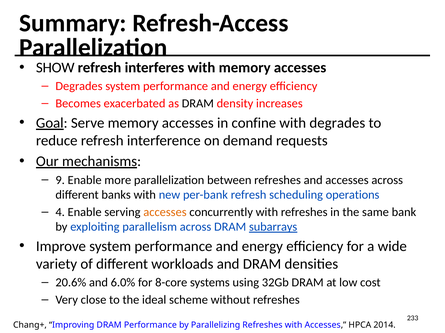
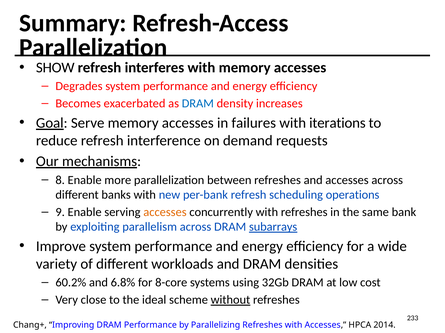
DRAM colour: black -> blue (198, 104)
confine: confine -> failures (254, 123)
with degrades: degrades -> iterations (337, 123)
9: 9 -> 8 (60, 180)
4: 4 -> 9 (60, 212)
20.6%: 20.6% -> 60.2% (71, 283)
6.0%: 6.0% -> 6.8% (123, 283)
without underline: none -> present (230, 301)
